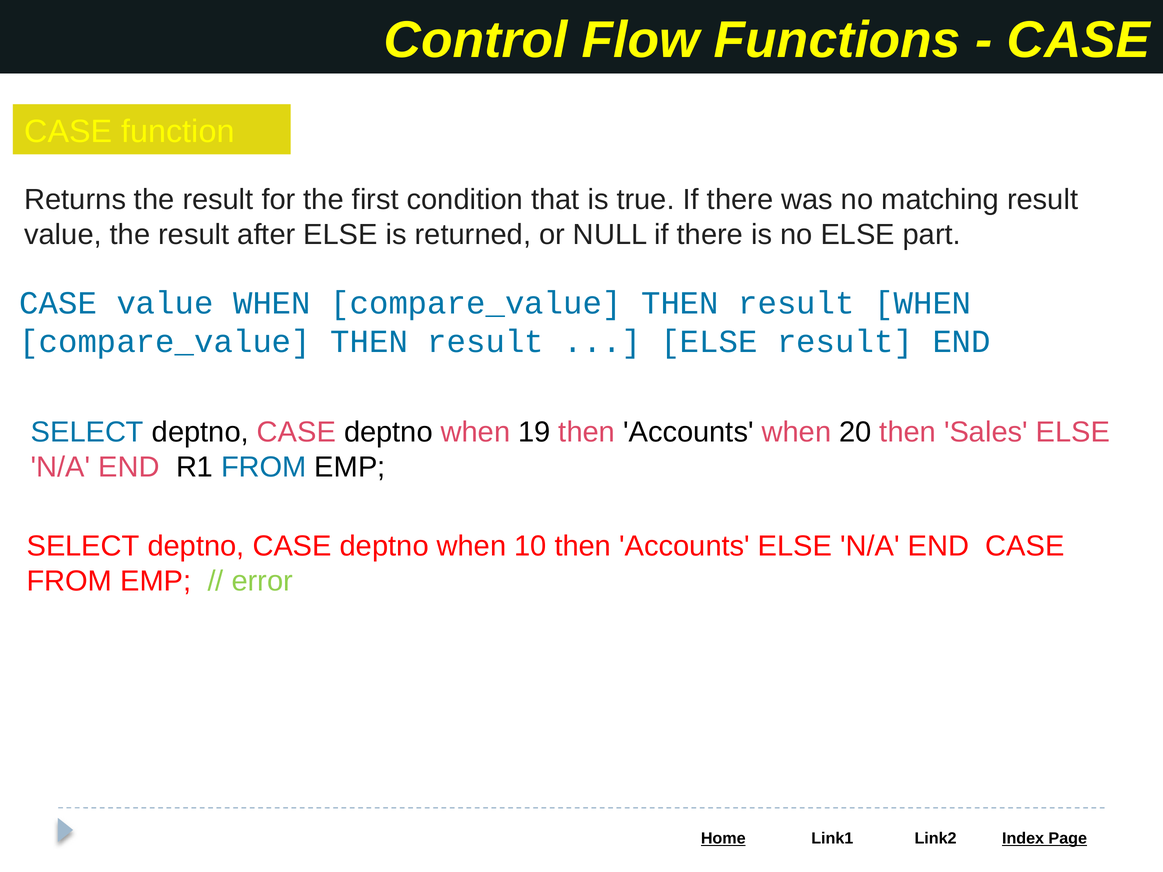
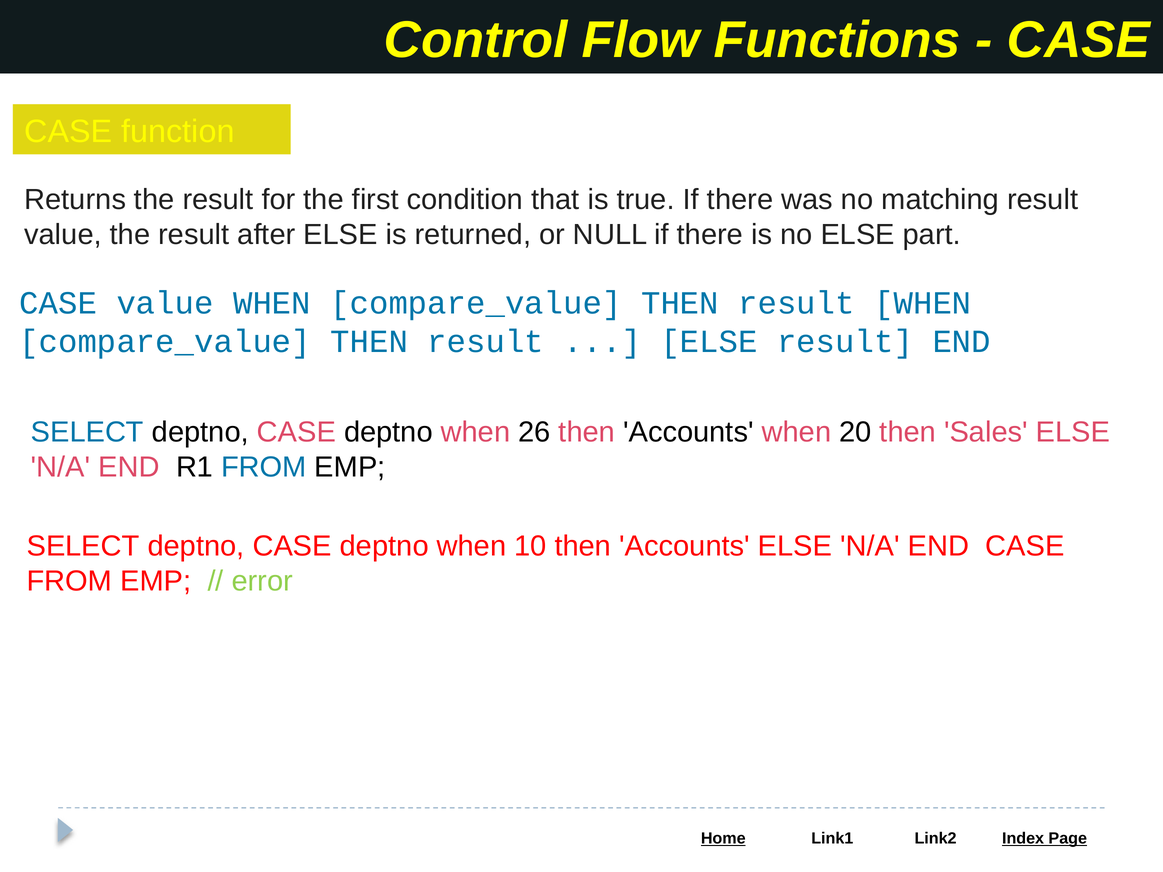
19: 19 -> 26 (534, 432)
